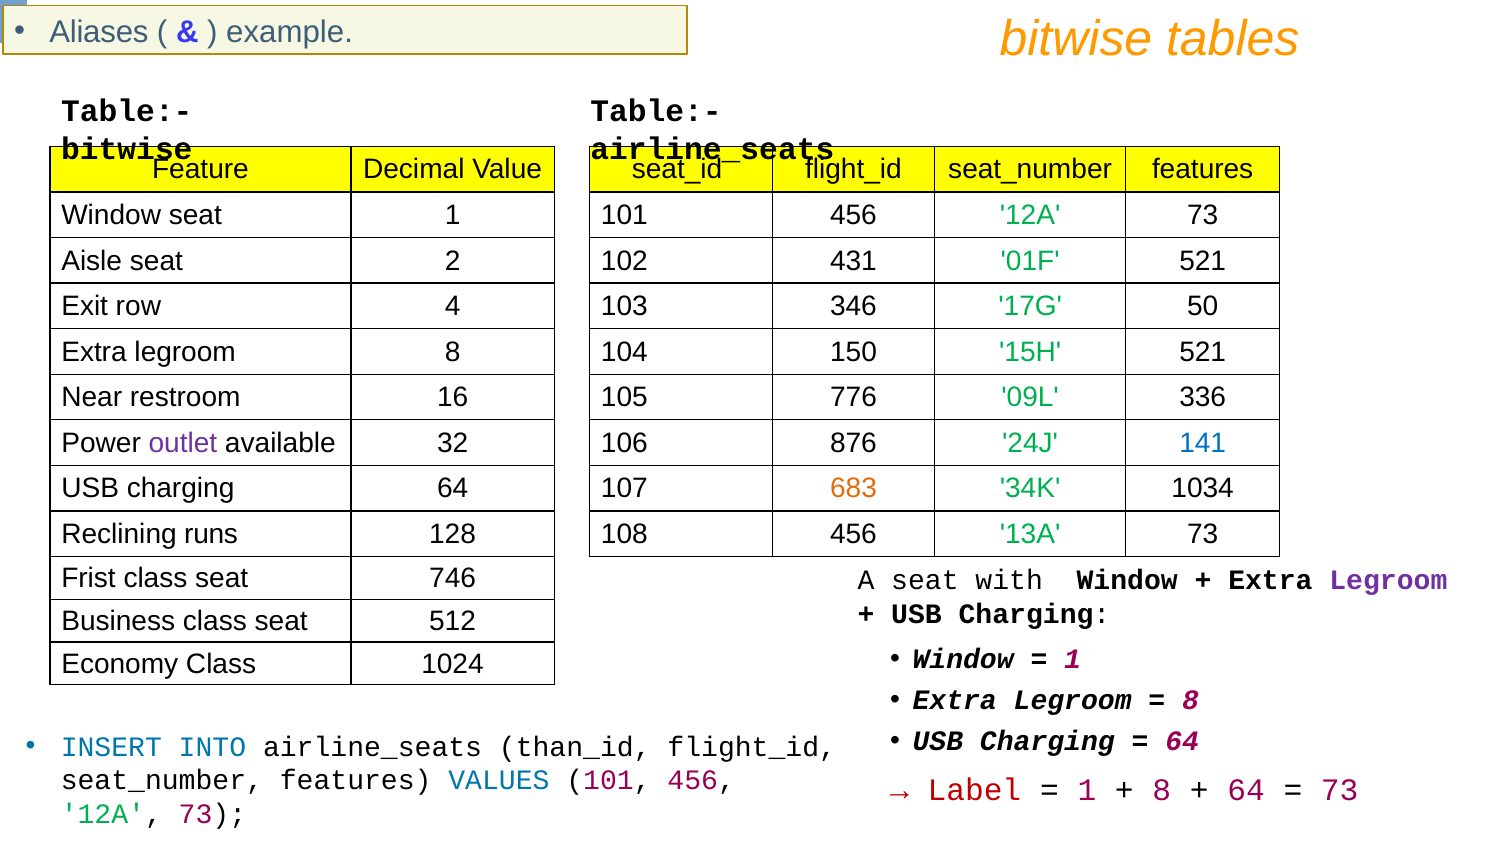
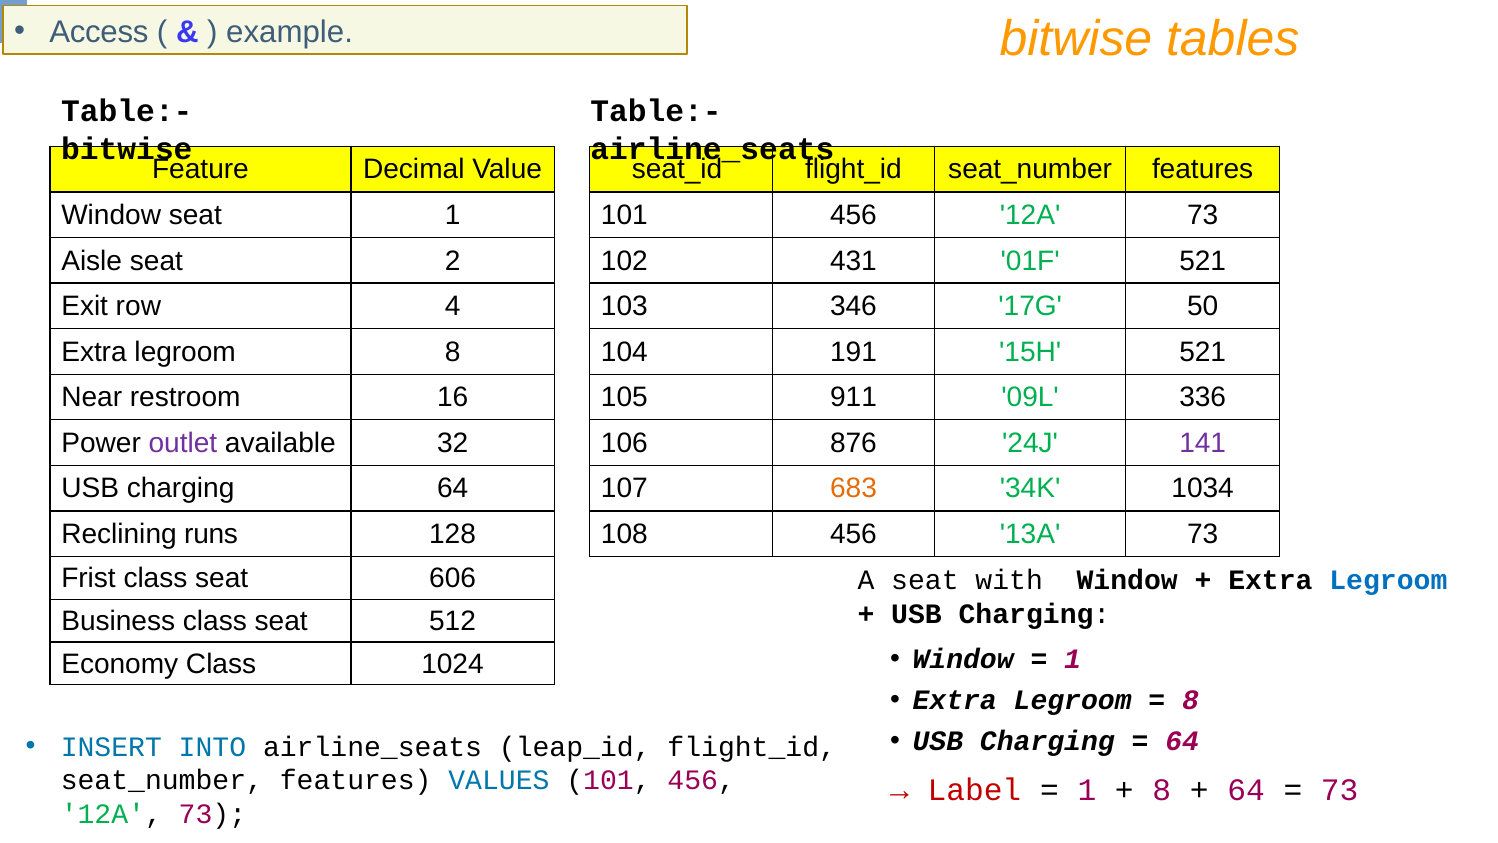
Aliases: Aliases -> Access (99, 32)
150: 150 -> 191 (854, 352)
776: 776 -> 911 (854, 397)
141 colour: blue -> purple (1203, 443)
746: 746 -> 606 (453, 578)
Legroom colour: purple -> blue (1388, 580)
than_id: than_id -> leap_id (575, 746)
